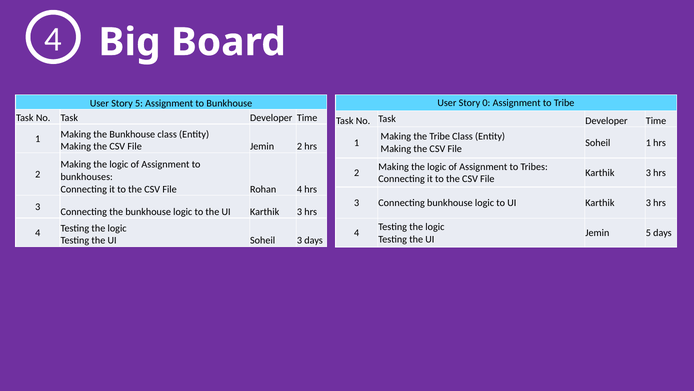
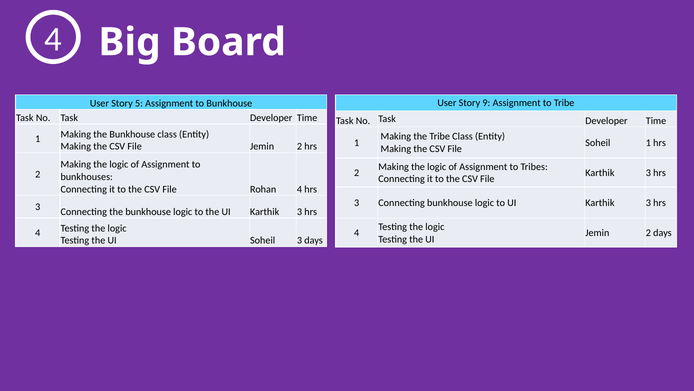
0: 0 -> 9 (486, 103)
5: 5 -> 2 (648, 233)
